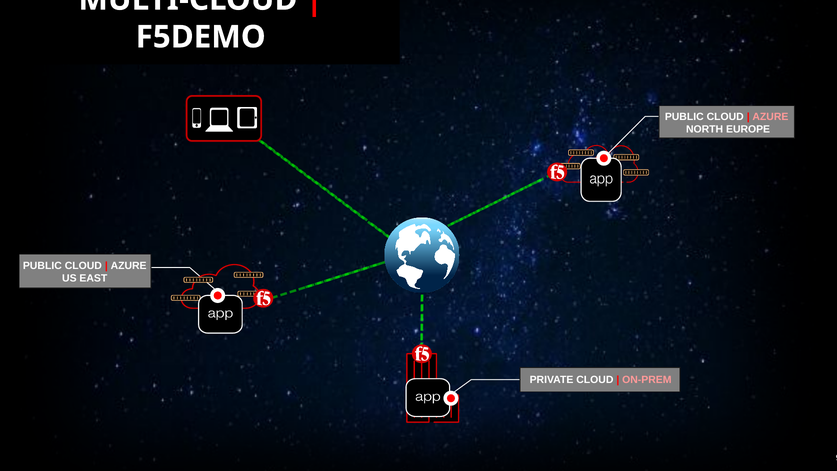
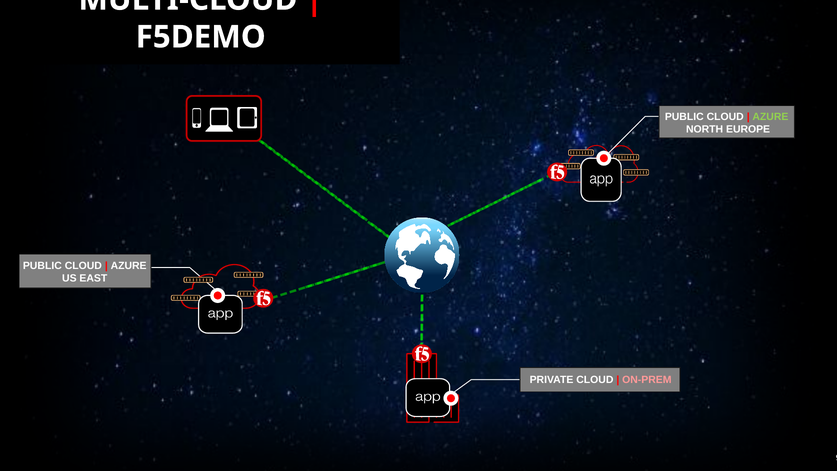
AZURE colour: pink -> light green (770, 117)
